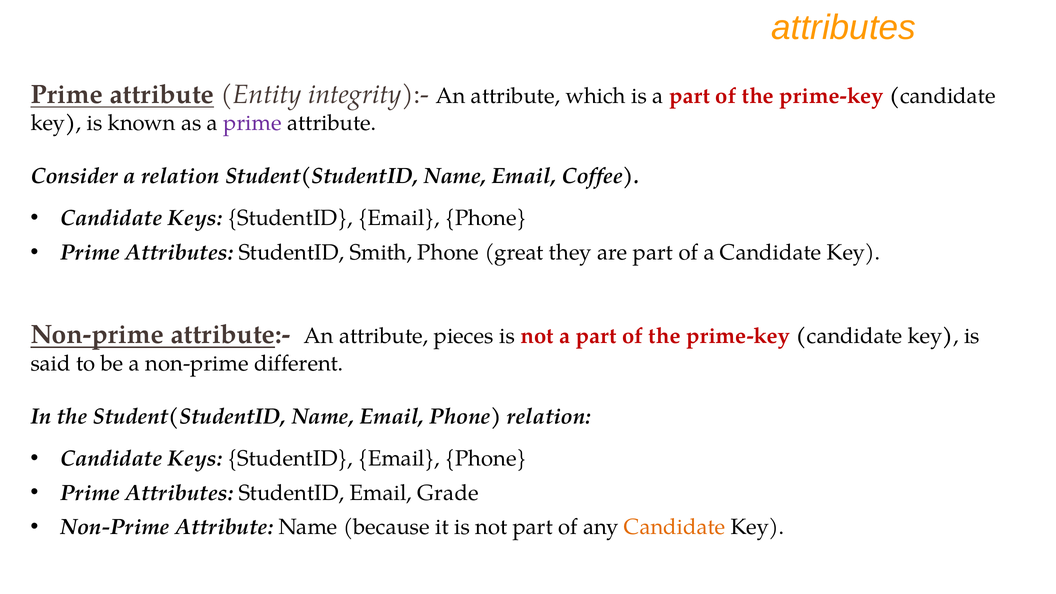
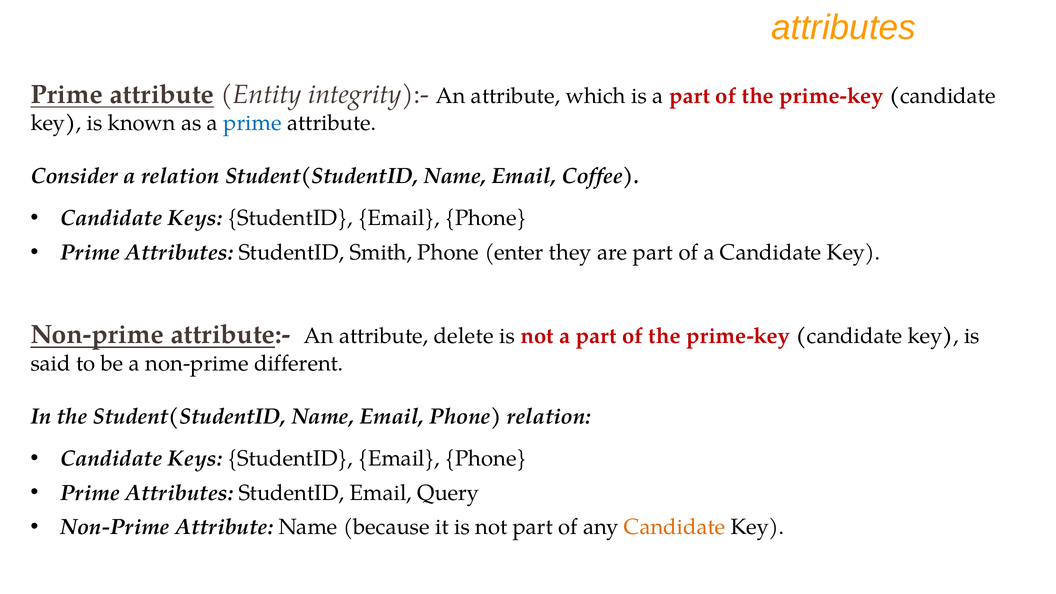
prime colour: purple -> blue (253, 123)
great: great -> enter (514, 253)
pieces: pieces -> delete (464, 336)
Grade: Grade -> Query (448, 493)
